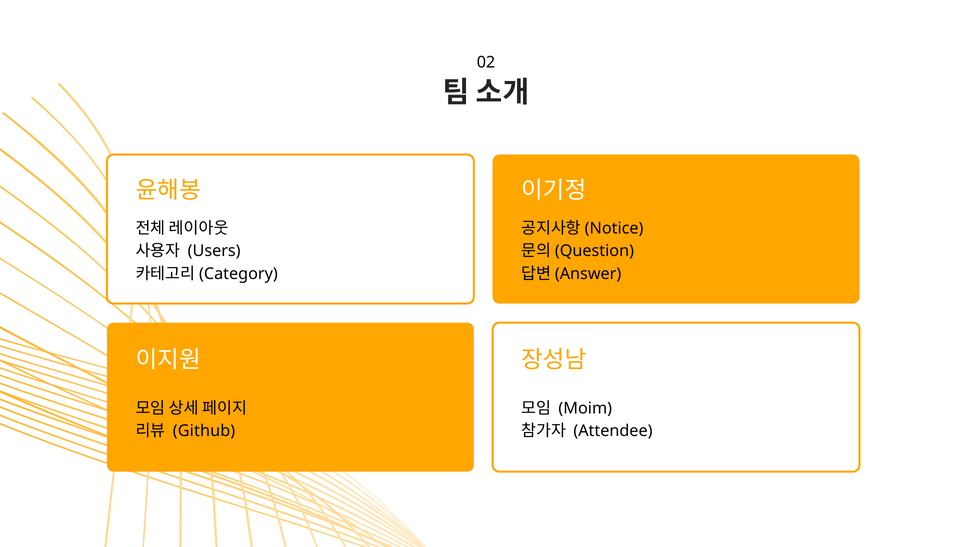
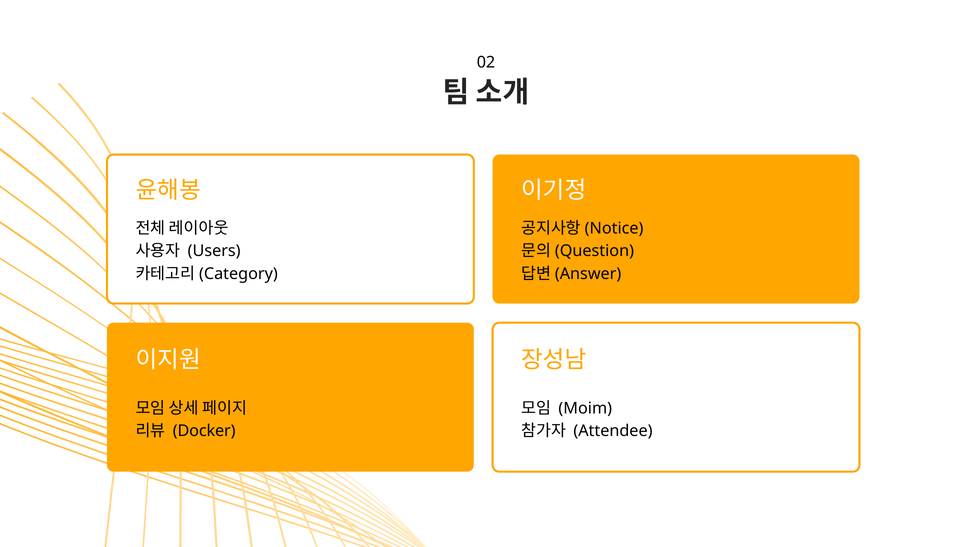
Github: Github -> Docker (204, 431)
